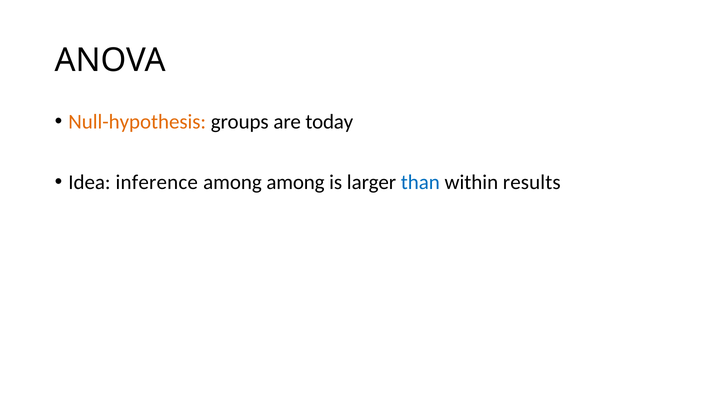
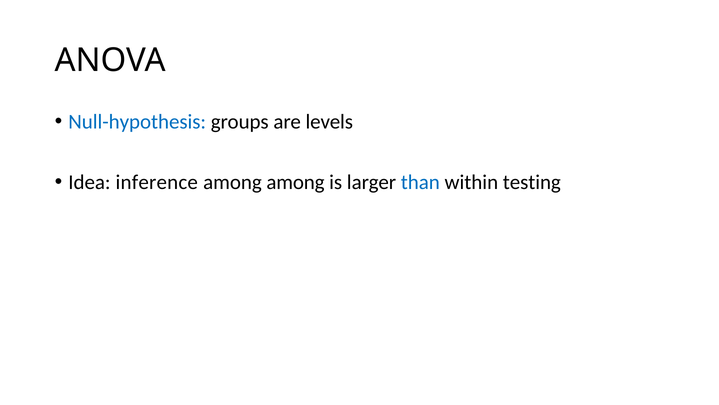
Null-hypothesis colour: orange -> blue (137, 122)
today: today -> levels (329, 122)
results: results -> testing (532, 182)
